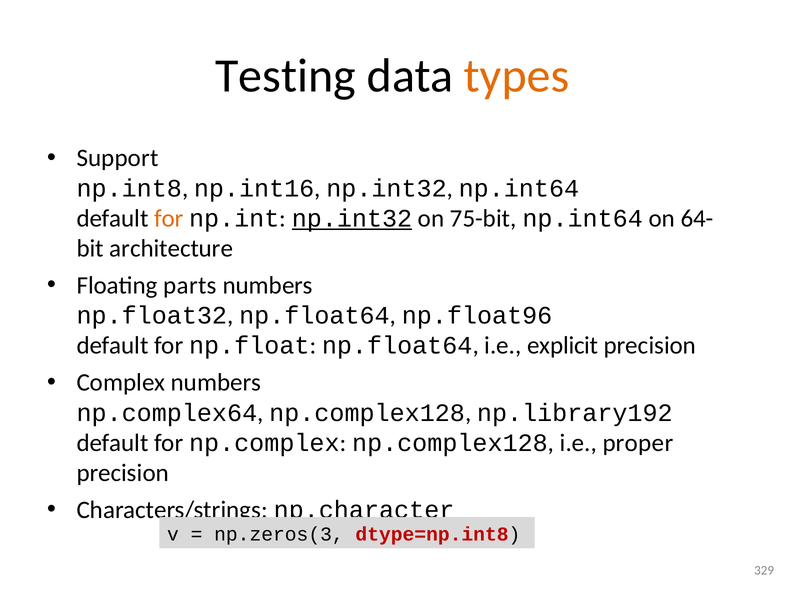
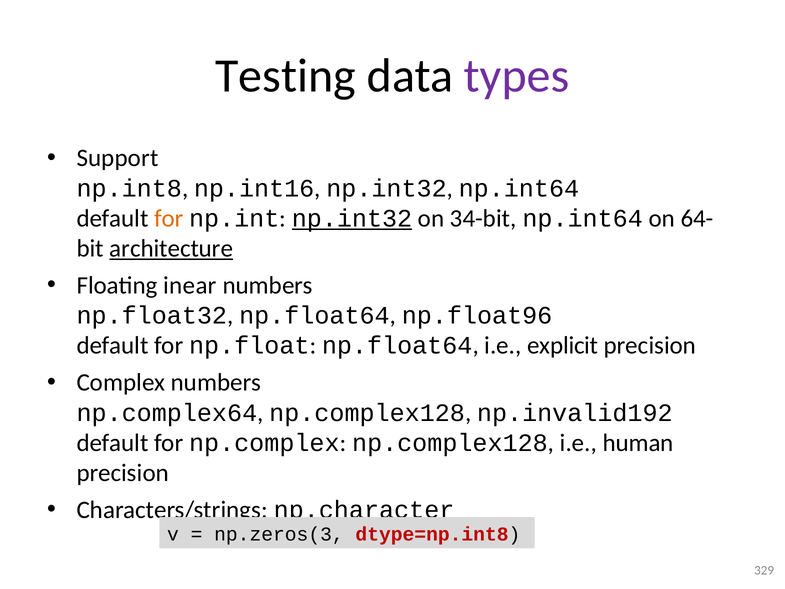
types colour: orange -> purple (517, 76)
75-bit: 75-bit -> 34-bit (483, 218)
architecture underline: none -> present (171, 248)
parts: parts -> inear (190, 285)
np.library192: np.library192 -> np.invalid192 (575, 413)
proper: proper -> human (638, 443)
